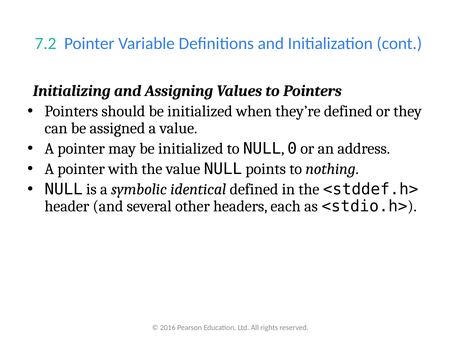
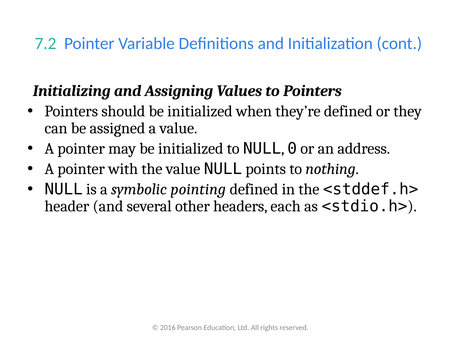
identical: identical -> pointing (198, 189)
